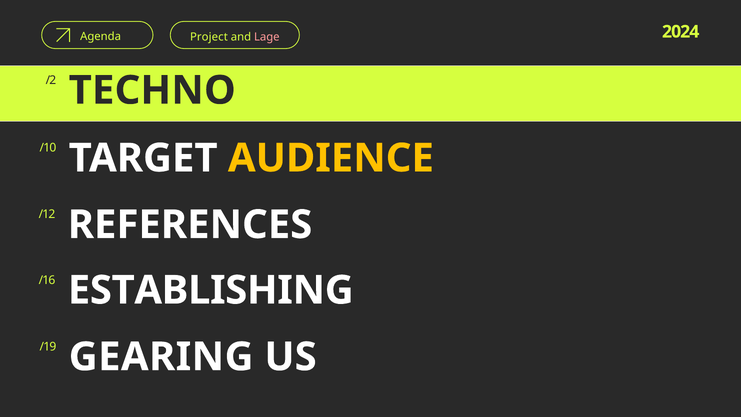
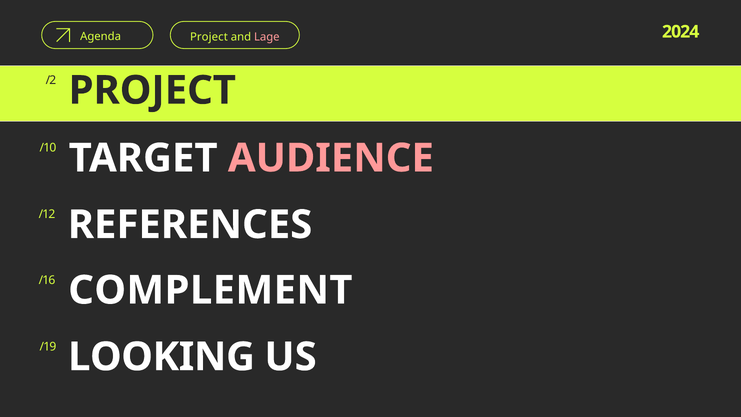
TECHNO: TECHNO -> PROJECT (152, 90)
AUDIENCE colour: yellow -> pink (331, 158)
ESTABLISHING: ESTABLISHING -> COMPLEMENT (210, 290)
GEARING: GEARING -> LOOKING (162, 357)
